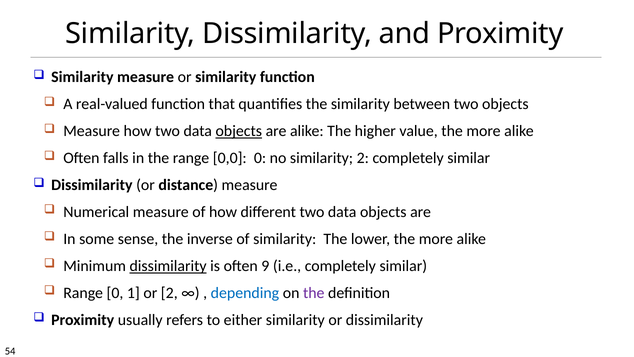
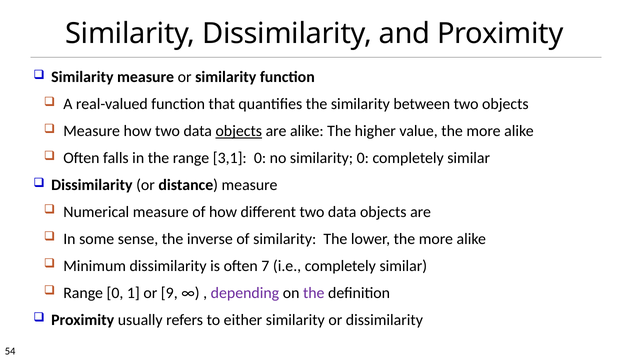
0,0: 0,0 -> 3,1 (230, 158)
similarity 2: 2 -> 0 (363, 158)
dissimilarity underline: present -> none (168, 266)
9: 9 -> 7 (265, 266)
or 2: 2 -> 9 (169, 293)
depending colour: blue -> purple (245, 293)
